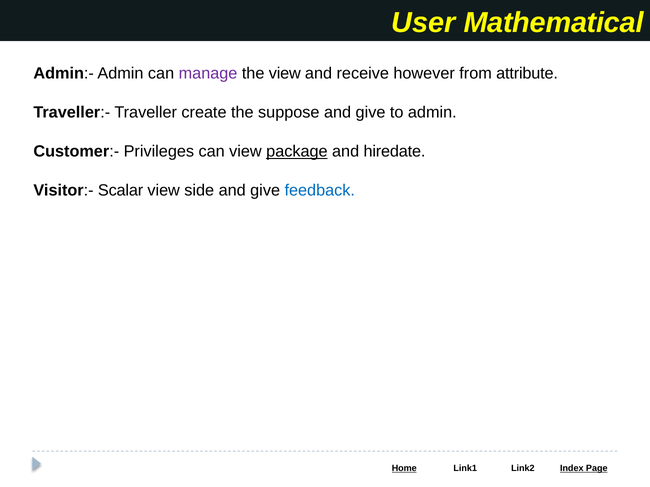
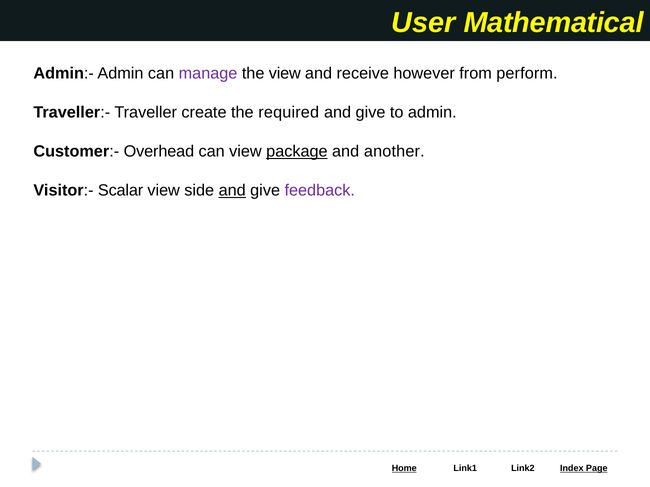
attribute: attribute -> perform (527, 74)
suppose: suppose -> required (289, 113)
Privileges: Privileges -> Overhead (159, 152)
hiredate: hiredate -> another (394, 152)
and underline: none -> present (232, 191)
feedback colour: blue -> purple (320, 191)
